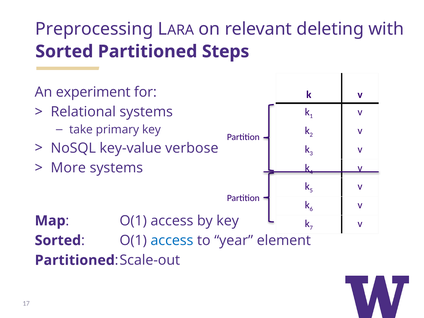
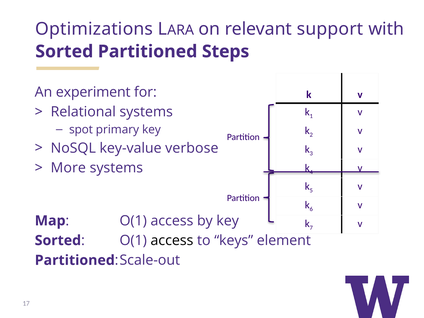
Preprocessing: Preprocessing -> Optimizations (94, 29)
deleting: deleting -> support (330, 29)
take: take -> spot (81, 130)
access colour: blue -> black (172, 240)
year: year -> keys (234, 240)
